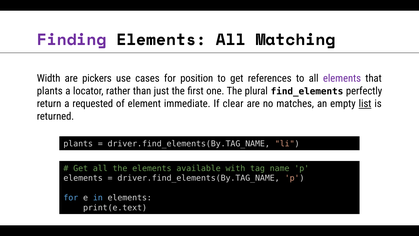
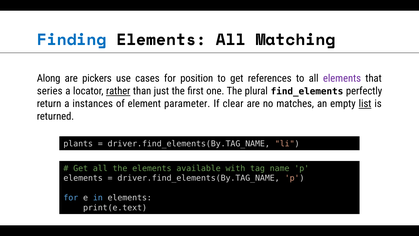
Finding colour: purple -> blue (72, 40)
Width: Width -> Along (49, 78)
plants: plants -> series (50, 91)
rather underline: none -> present (118, 91)
requested: requested -> instances (93, 104)
immediate: immediate -> parameter (187, 104)
